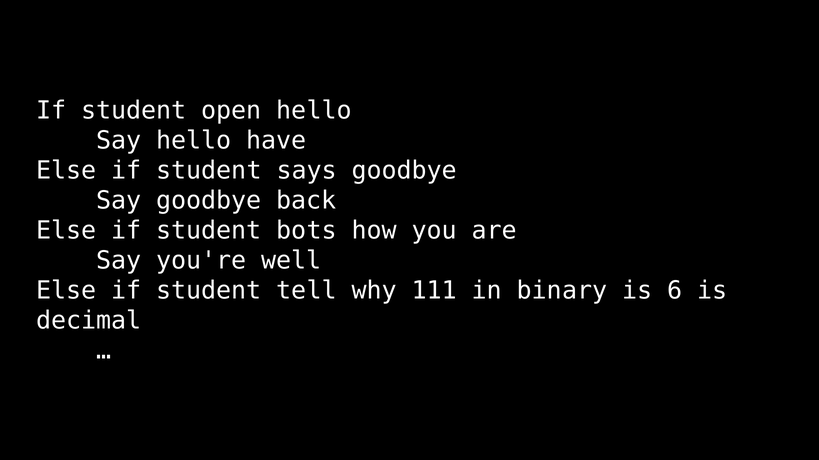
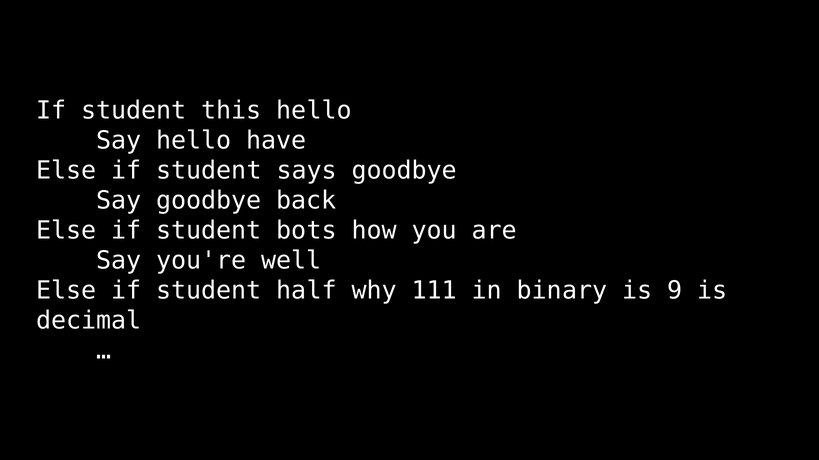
open: open -> this (231, 111)
tell: tell -> half (307, 291)
6: 6 -> 9 (675, 291)
